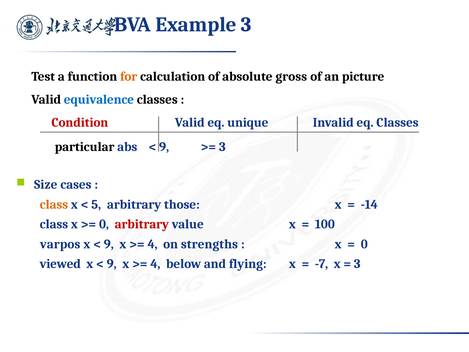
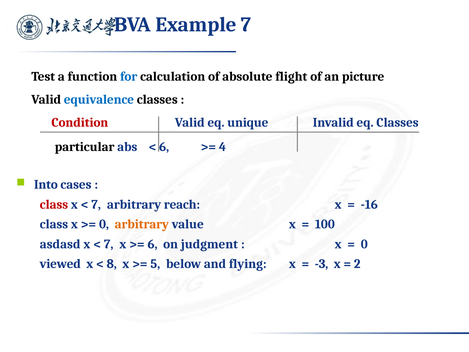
Example 3: 3 -> 7 (246, 25)
for colour: orange -> blue (129, 76)
gross: gross -> flight (291, 76)
9: 9 -> 6 (164, 147)
3: 3 -> 4 (222, 147)
Size: Size -> Into (46, 185)
class colour: orange -> red (54, 204)
5: 5 -> 7 (96, 204)
those: those -> reach (182, 204)
-14: -14 -> -16 (369, 204)
arbitrary colour: red -> orange (142, 224)
varpos: varpos -> asdasd (60, 244)
9: 9 -> 7 (109, 244)
4: 4 -> 6 (153, 244)
strengths: strengths -> judgment (209, 244)
9: 9 -> 8 (112, 264)
4: 4 -> 5 (155, 264)
-7: -7 -> -3 (322, 264)
3: 3 -> 2 (357, 264)
